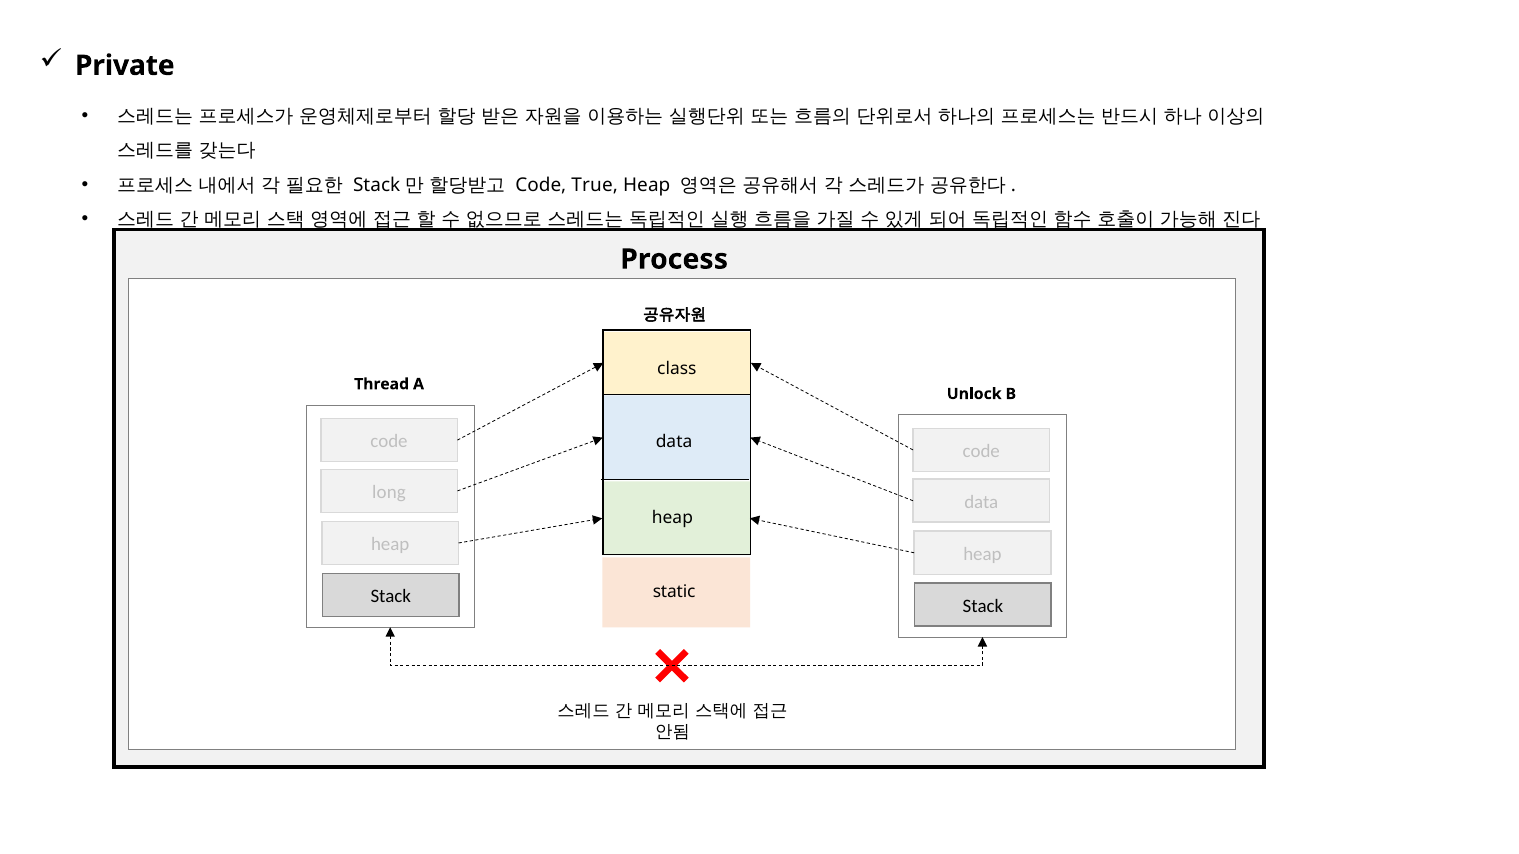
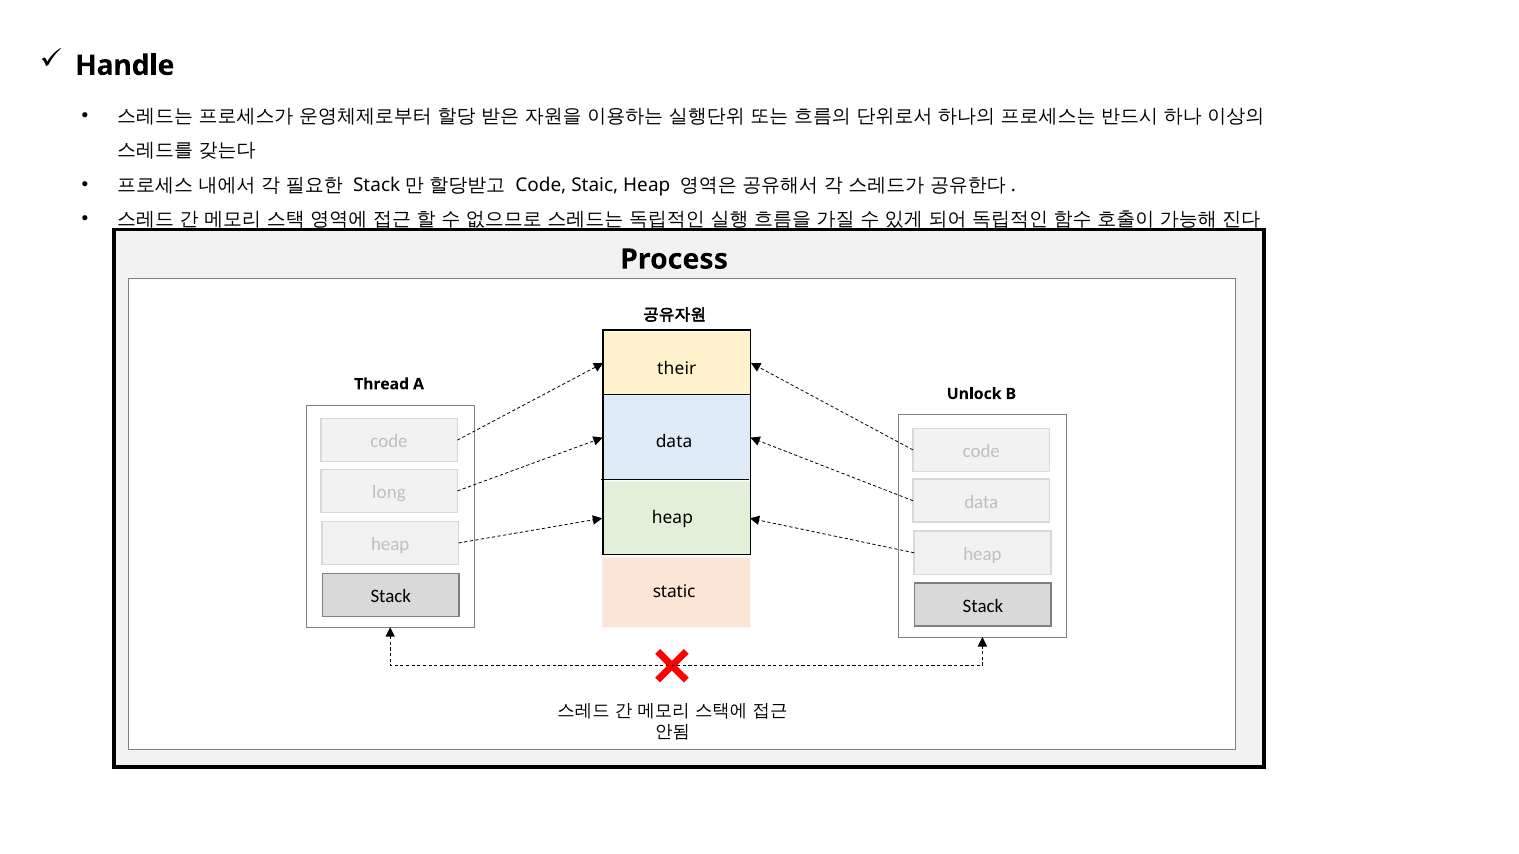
Private: Private -> Handle (125, 66)
True: True -> Staic (595, 185)
class: class -> their (677, 369)
